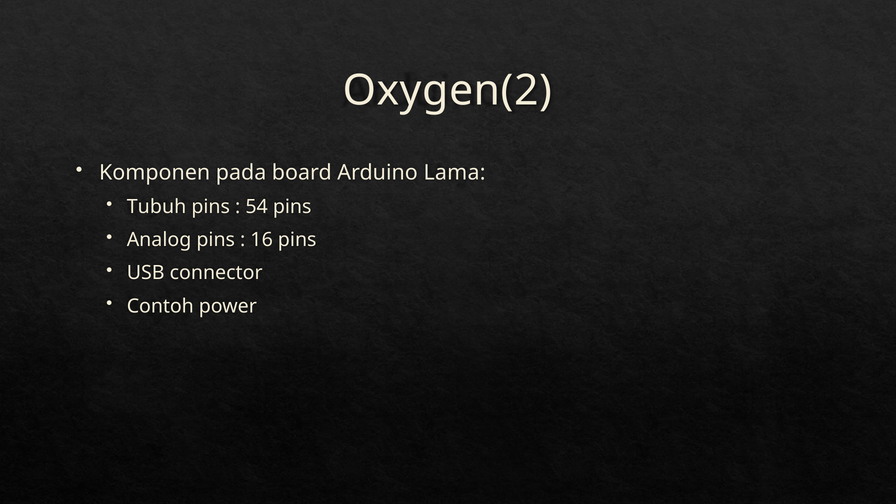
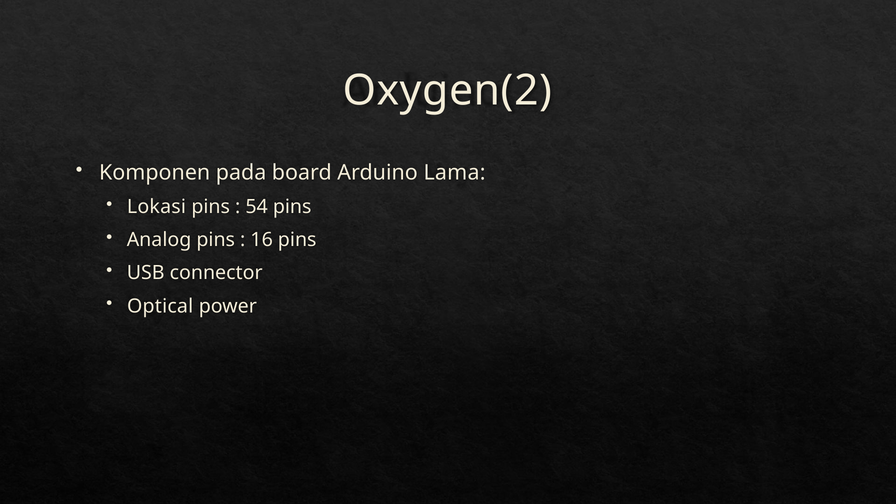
Tubuh: Tubuh -> Lokasi (156, 207)
Contoh: Contoh -> Optical (160, 306)
